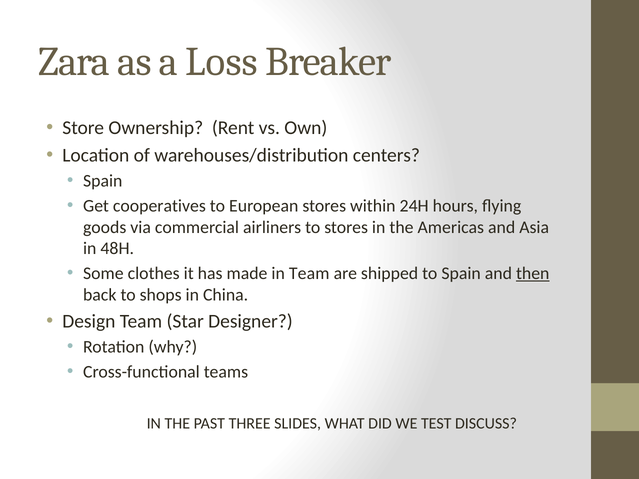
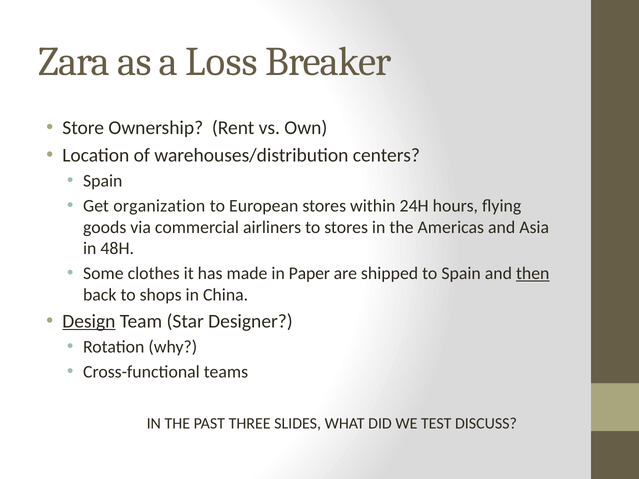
cooperatives: cooperatives -> organization (159, 206)
in Team: Team -> Paper (309, 274)
Design underline: none -> present (89, 321)
